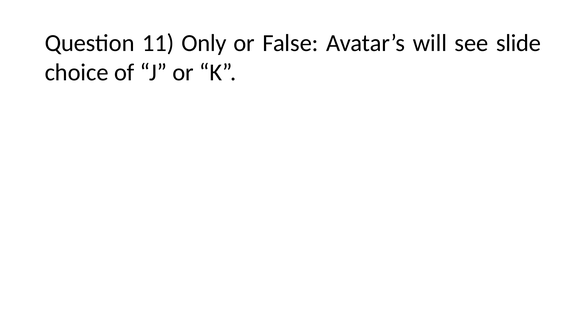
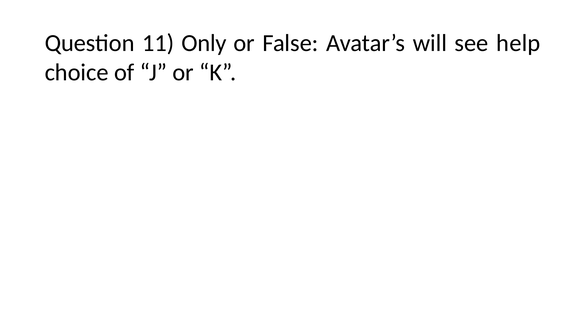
slide: slide -> help (518, 43)
